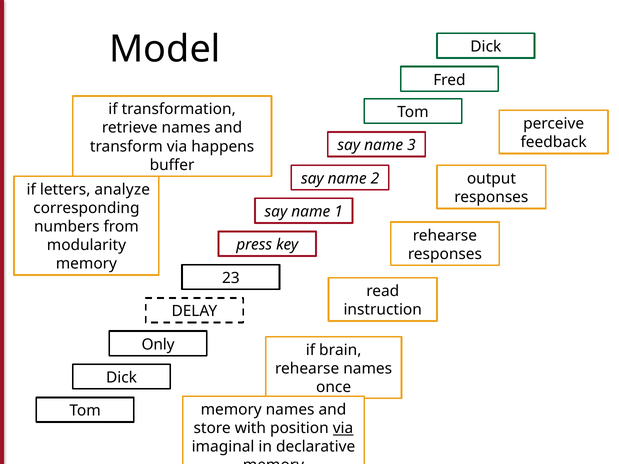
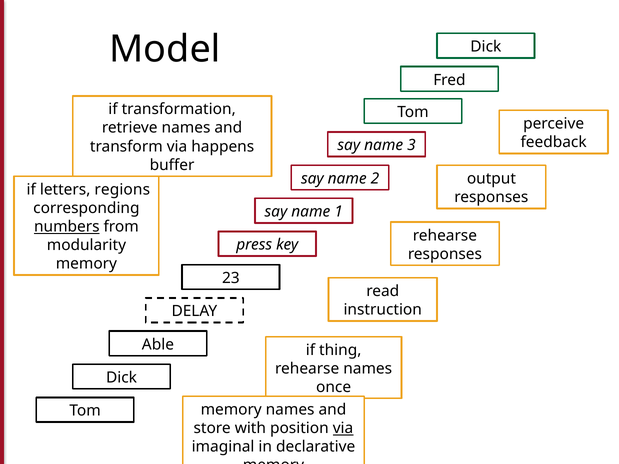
analyze: analyze -> regions (122, 190)
numbers underline: none -> present (67, 227)
Only: Only -> Able (158, 345)
brain: brain -> thing (340, 350)
